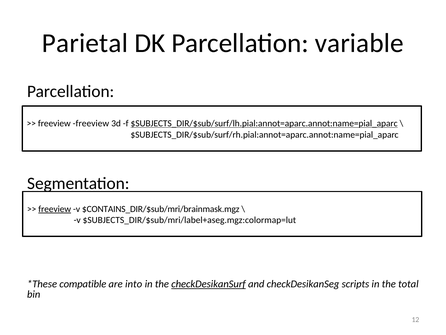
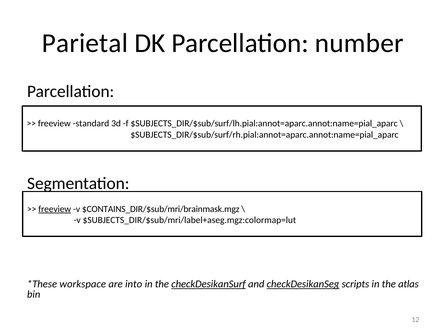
variable: variable -> number (359, 43)
freeview freeview: freeview -> standard (91, 123)
$SUBJECTS_DIR/$sub/surf/lh.pial:annot=aparc.annot:name=pial_aparc underline: present -> none (264, 123)
compatible: compatible -> workspace (83, 284)
checkDesikanSeg underline: none -> present (303, 284)
total: total -> atlas (408, 284)
